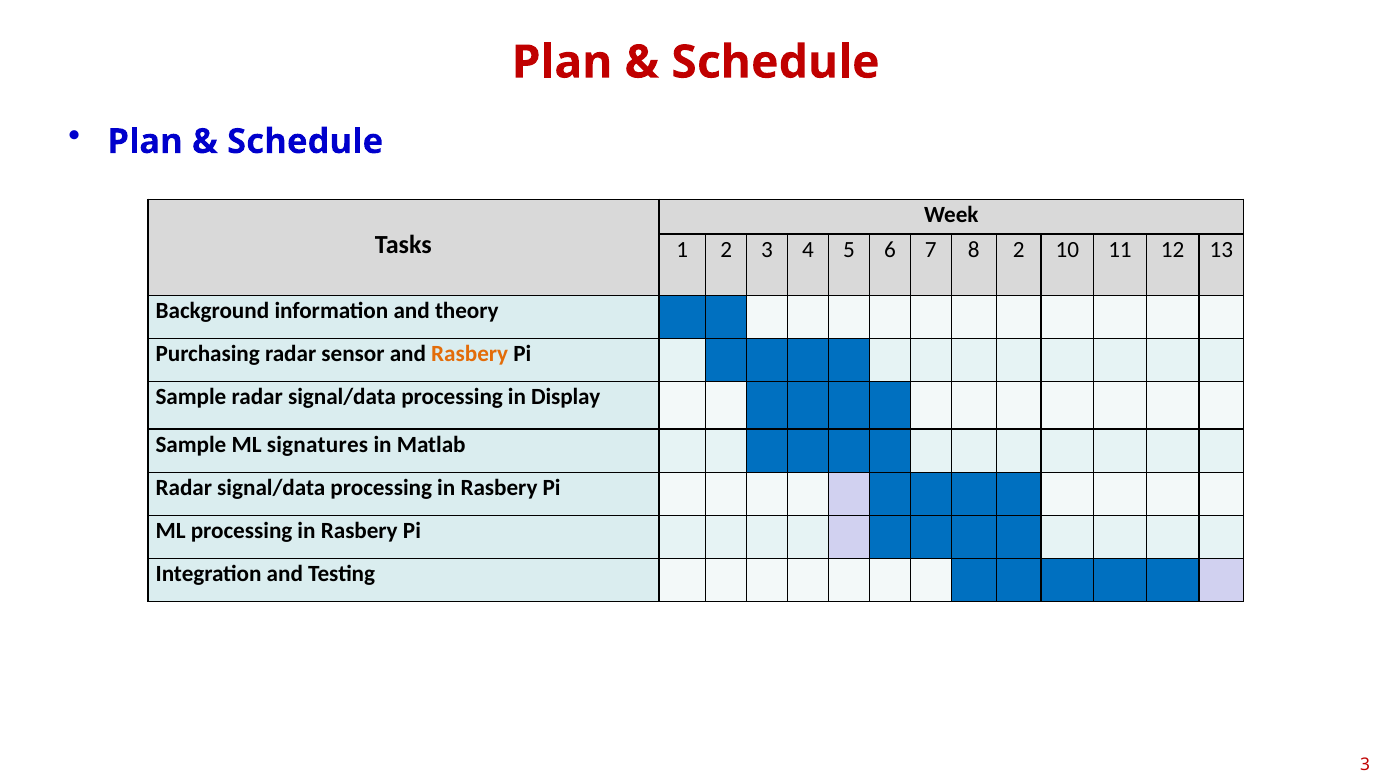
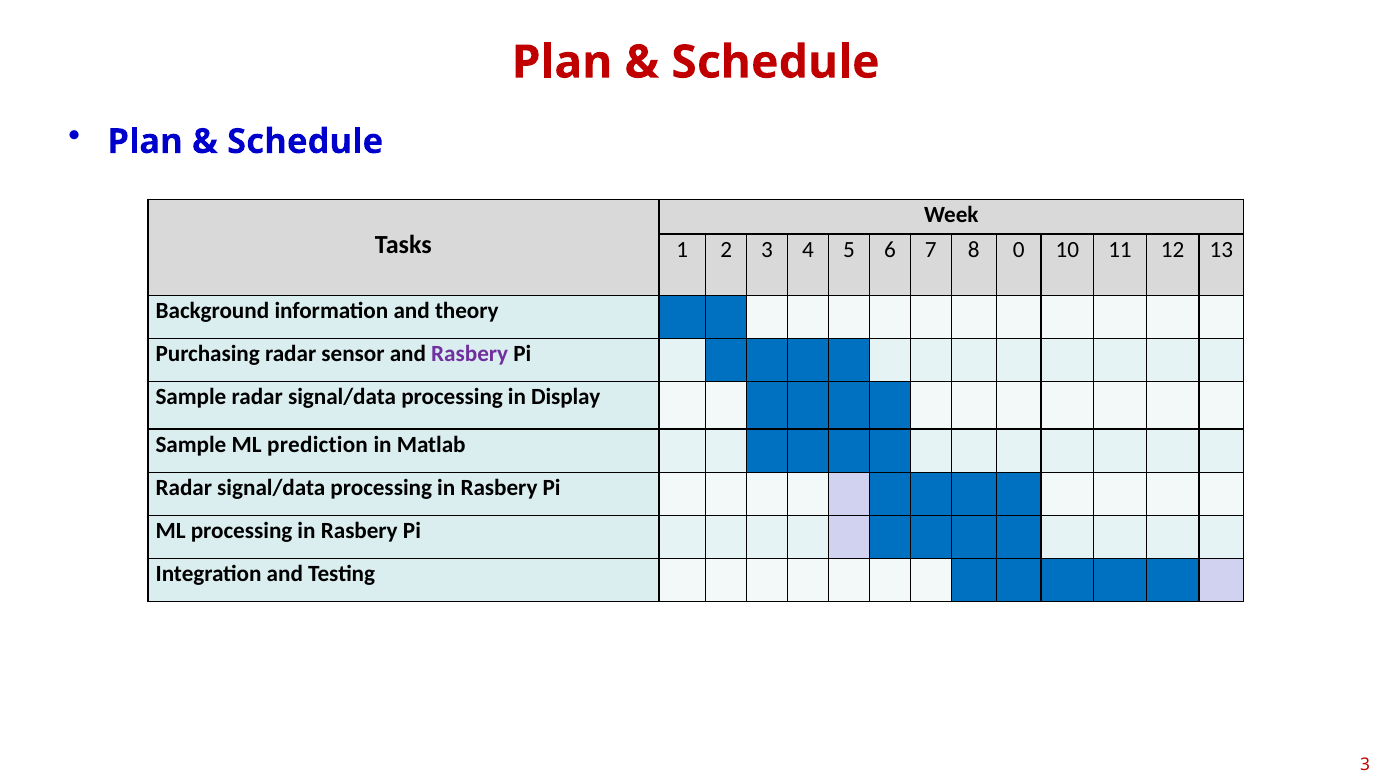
8 2: 2 -> 0 (1019, 250)
Rasbery colour: orange -> purple (470, 354)
signatures: signatures -> prediction (317, 445)
